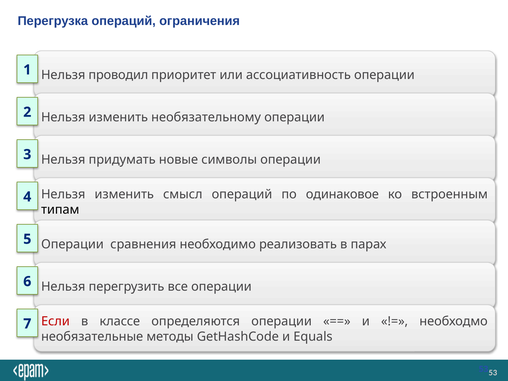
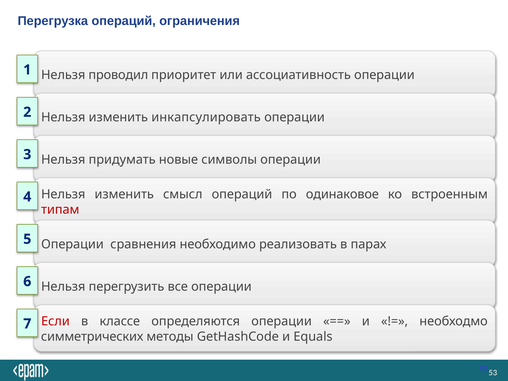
необязательному: необязательному -> инкапсулировать (206, 117)
типам colour: black -> red (60, 210)
необязательные: необязательные -> симметрических (92, 337)
